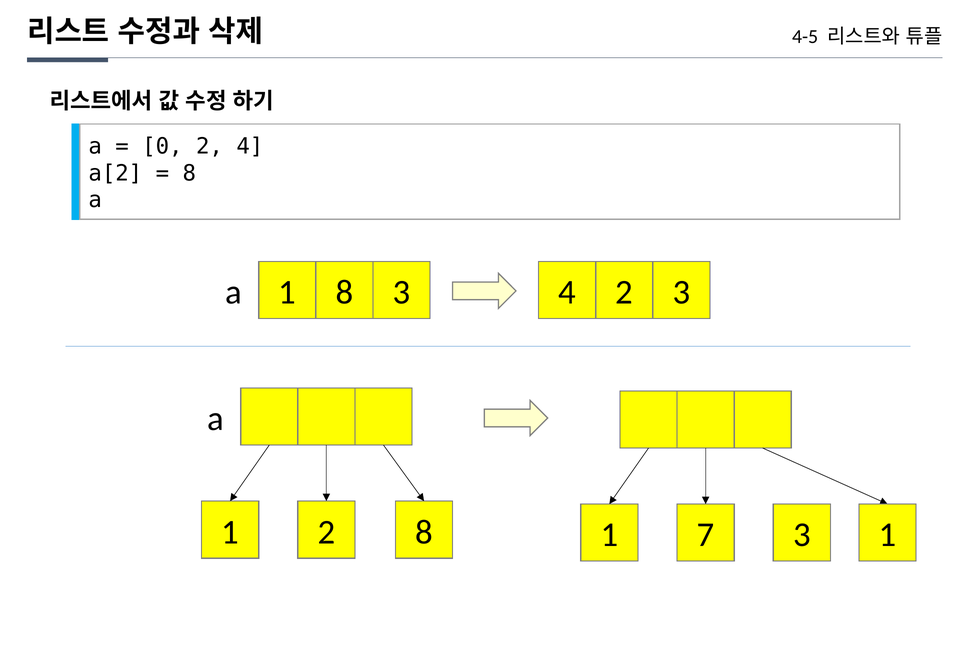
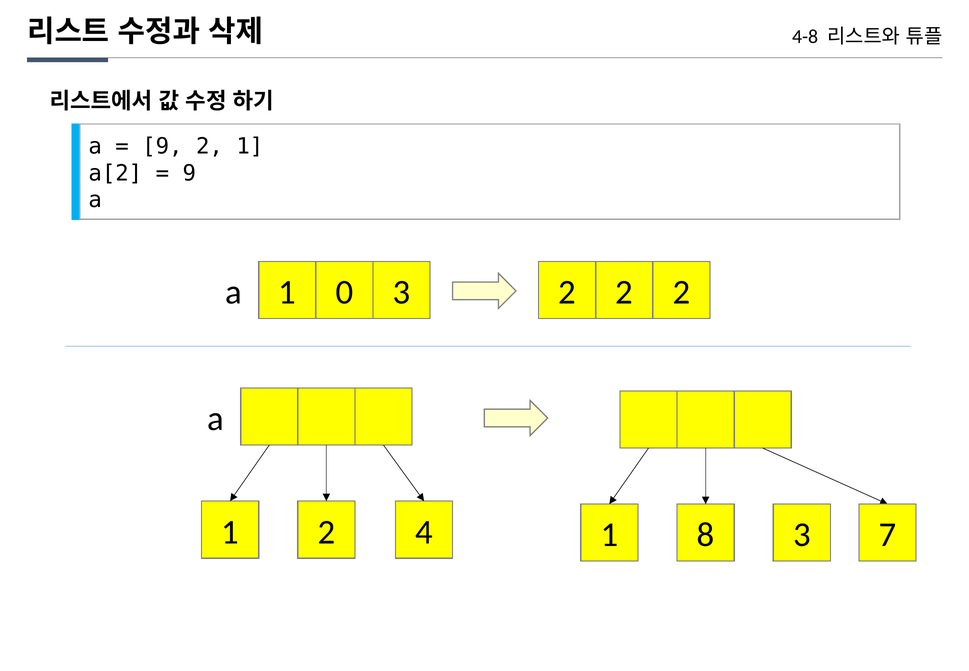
4-5: 4-5 -> 4-8 (805, 37)
0: 0 -> 9 (162, 146)
2 4: 4 -> 1 (250, 146)
8: 8 -> 9 (189, 173)
a 4: 4 -> 2 (567, 292)
3: 3 -> 2 (681, 292)
1 8: 8 -> 0 (344, 292)
2 8: 8 -> 4 (424, 532)
7: 7 -> 8 (706, 535)
3 1: 1 -> 7 (888, 535)
